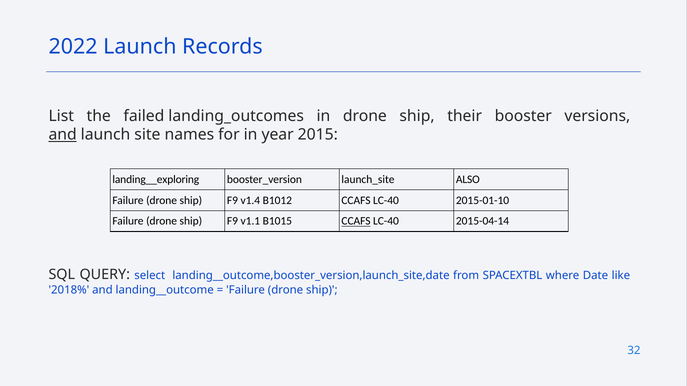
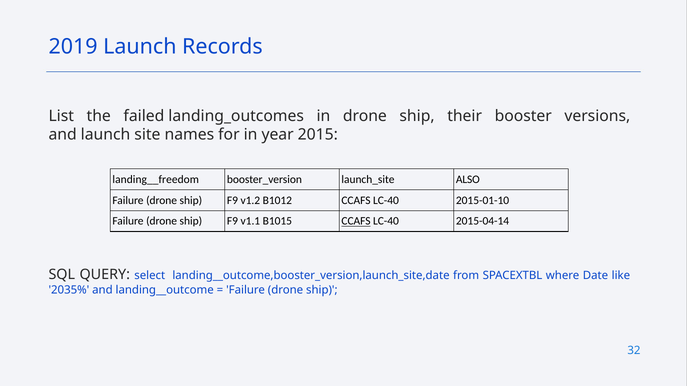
2022: 2022 -> 2019 (73, 47)
and underline: present -> none (63, 135)
landing__exploring: landing__exploring -> landing__freedom (156, 180)
v1.4: v1.4 -> v1.2 (250, 201)
2018%: 2018% -> 2035% (69, 290)
